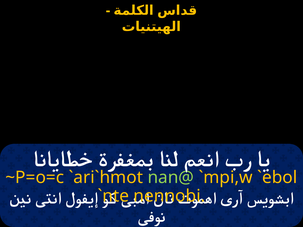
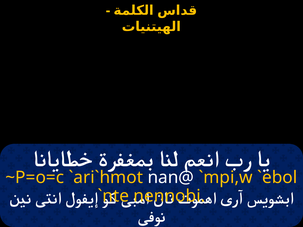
nan@ colour: light green -> white (171, 178)
